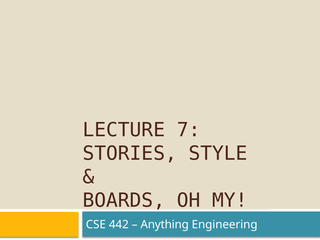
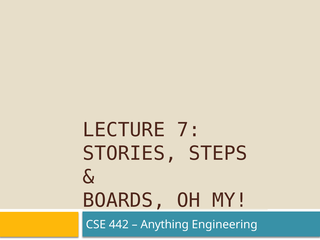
STYLE: STYLE -> STEPS (218, 153)
